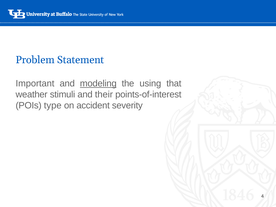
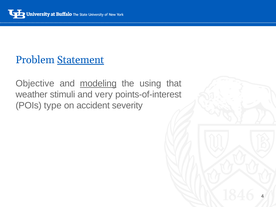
Statement underline: none -> present (81, 60)
Important: Important -> Objective (35, 83)
their: their -> very (104, 95)
